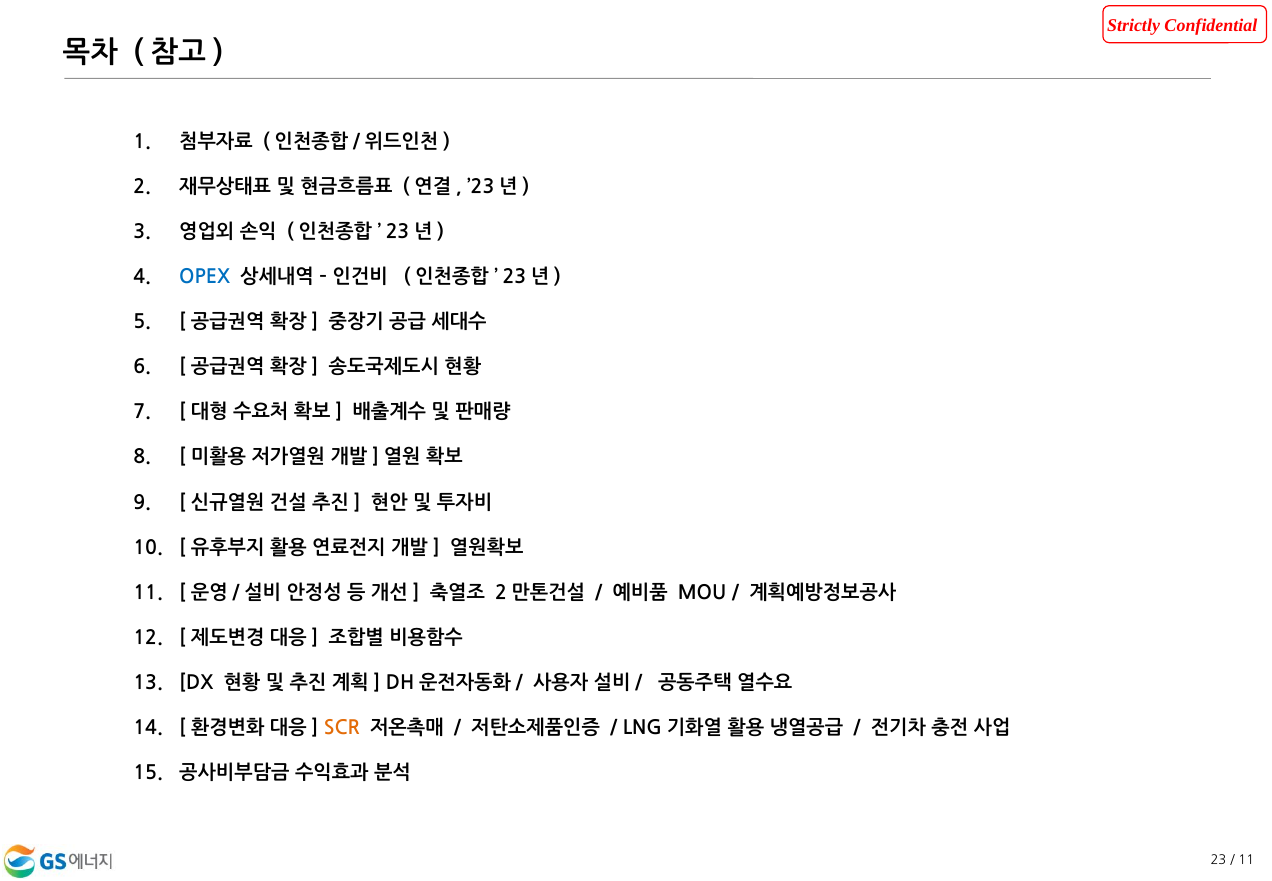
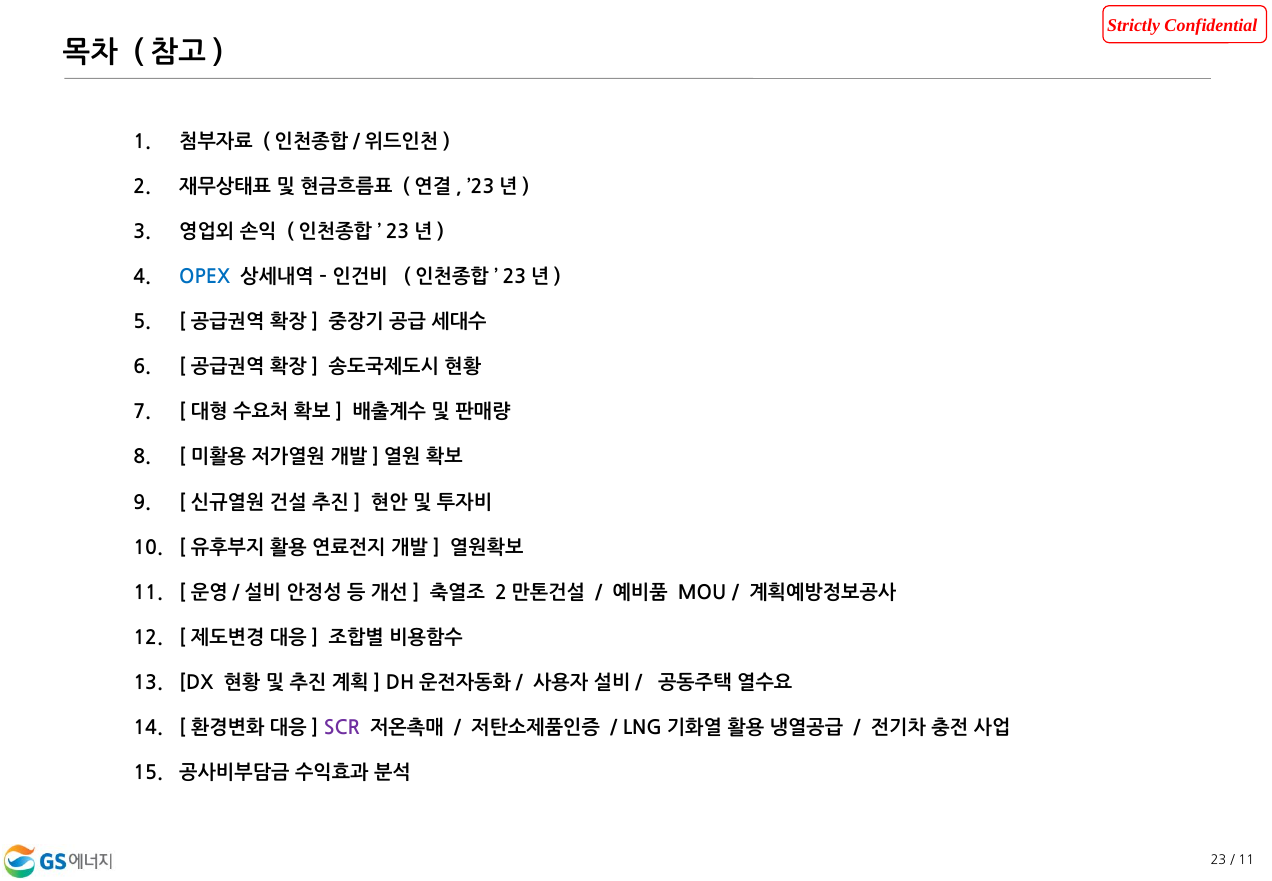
SCR colour: orange -> purple (342, 727)
